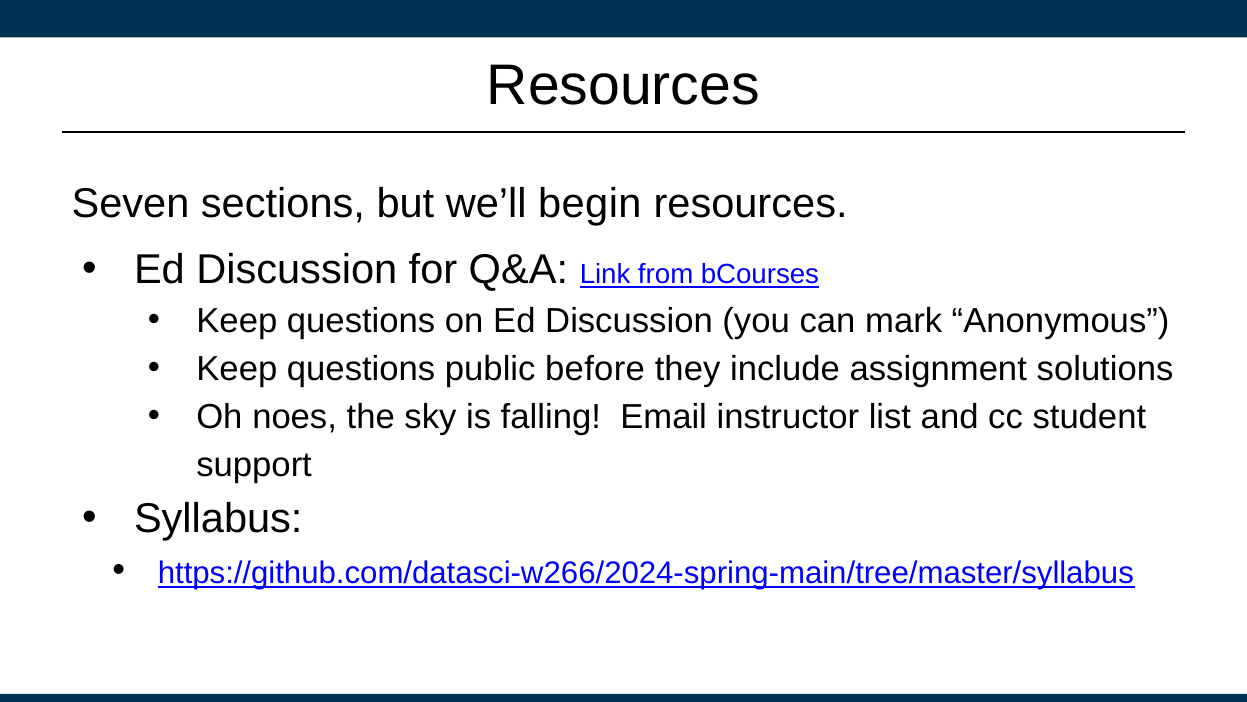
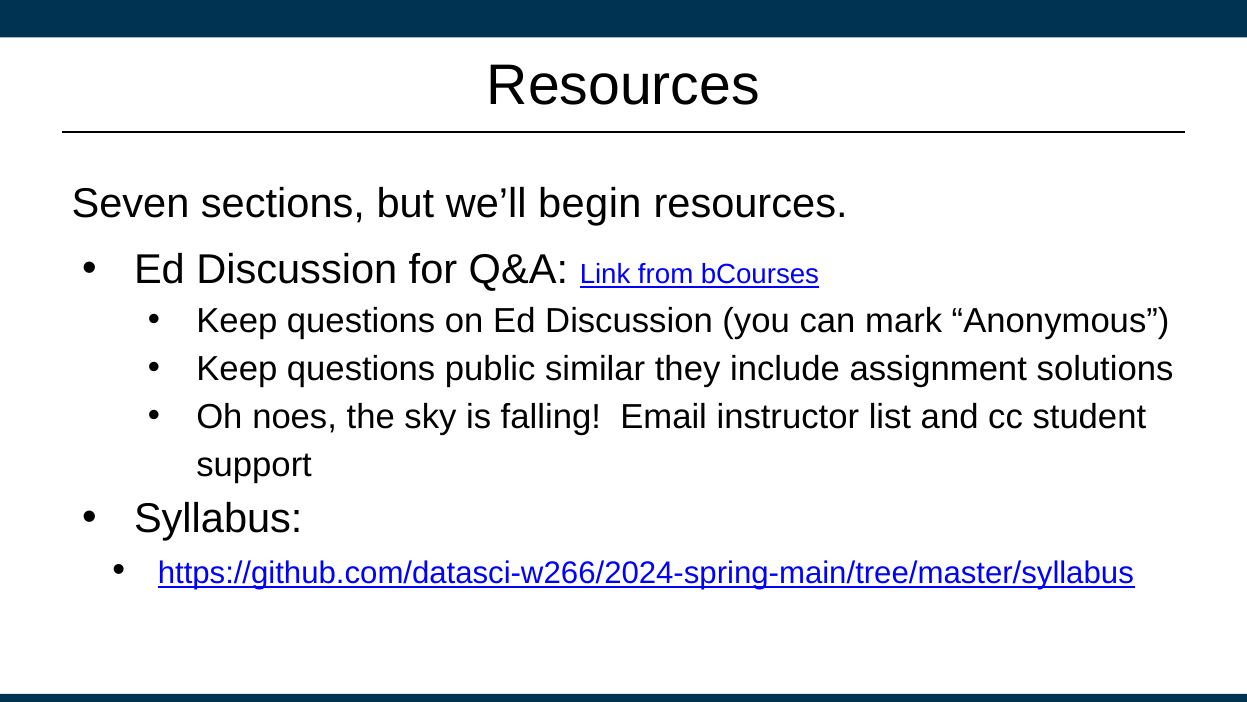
before: before -> similar (595, 369)
